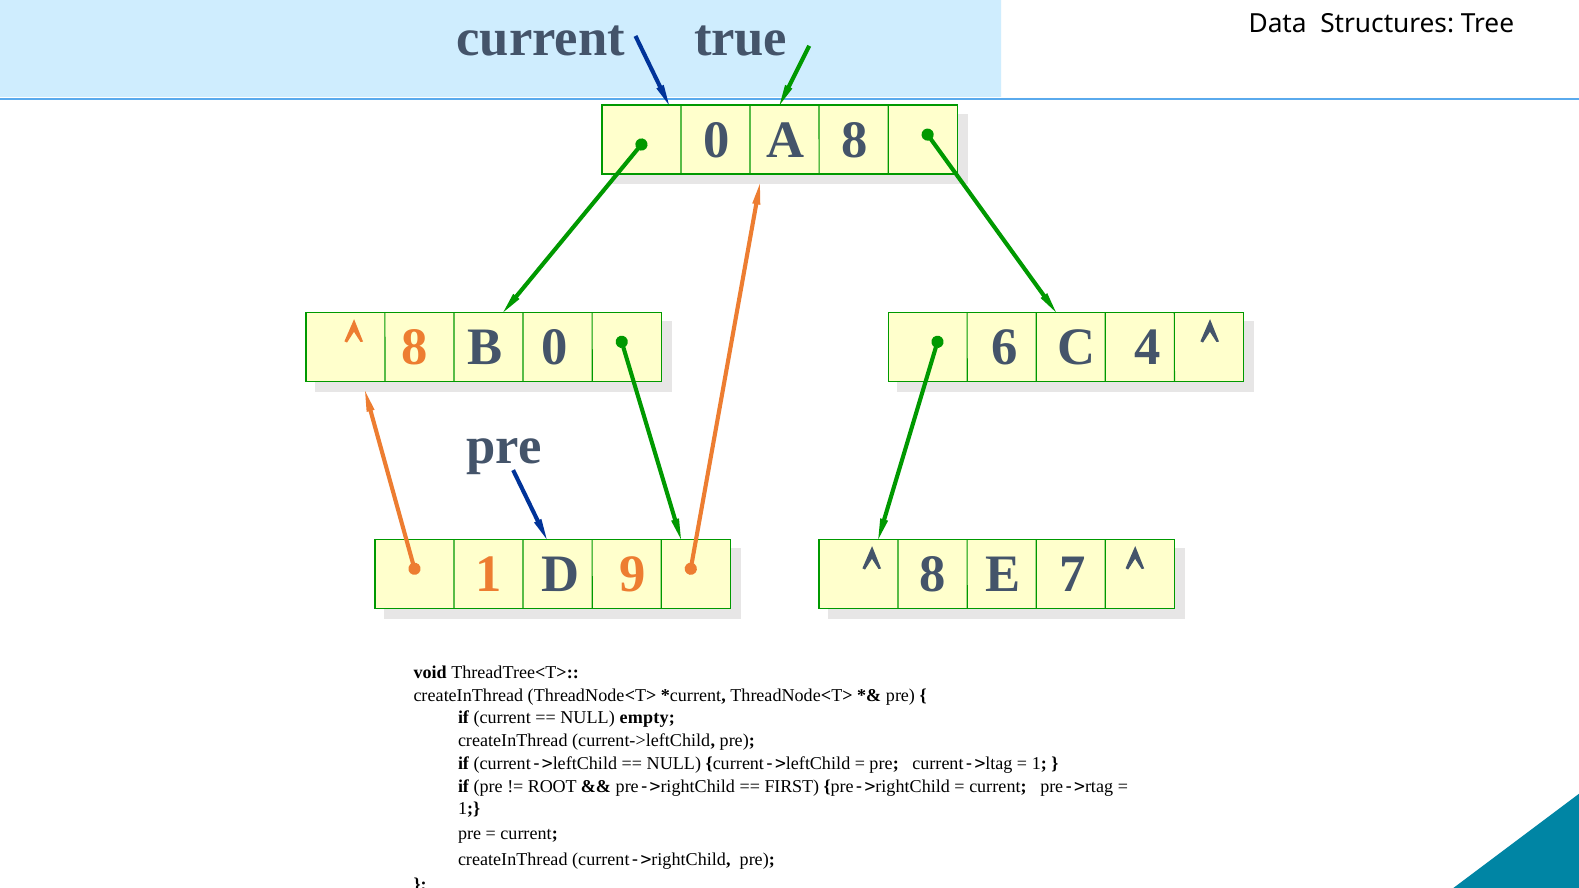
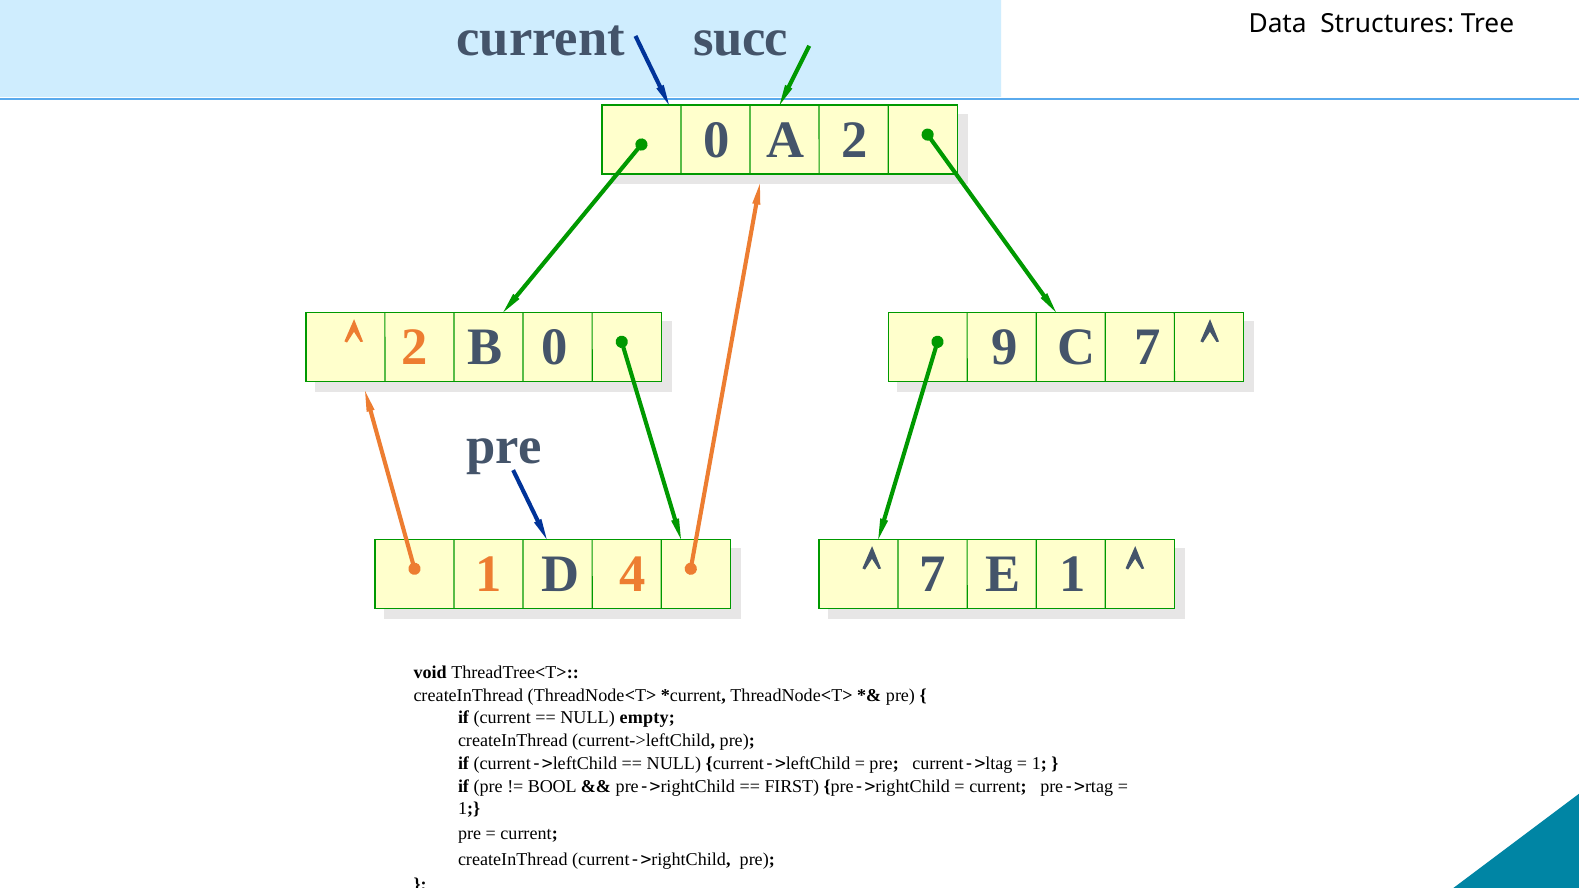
true: true -> succ (741, 38)
A 8: 8 -> 2 (854, 140)
8: 8 -> 2 (415, 347)
6: 6 -> 9 (1005, 347)
C 4: 4 -> 7 (1148, 347)
9: 9 -> 4 (632, 574)
8: 8 -> 7 (933, 574)
E 7: 7 -> 1 (1073, 574)
ROOT: ROOT -> BOOL (552, 787)
